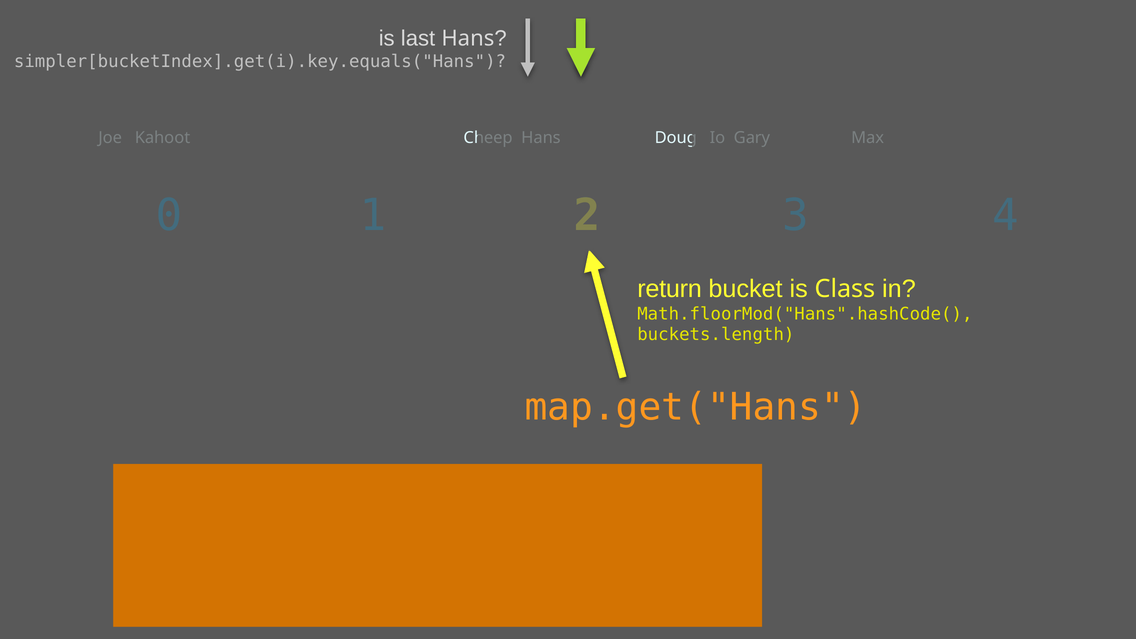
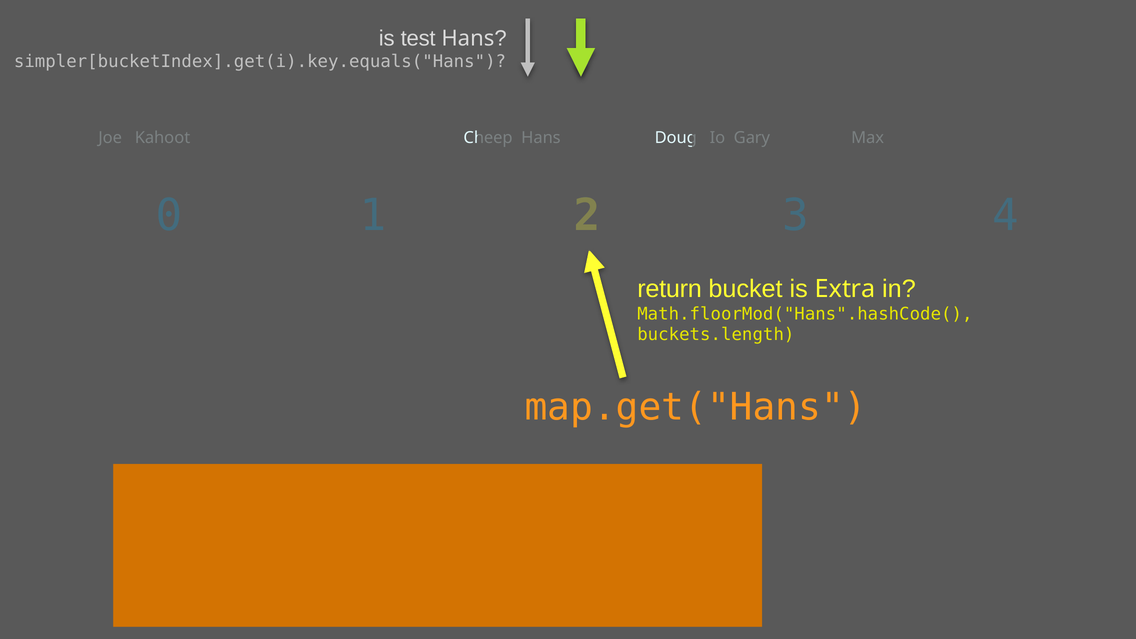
last: last -> test (418, 38)
Class: Class -> Extra (845, 289)
